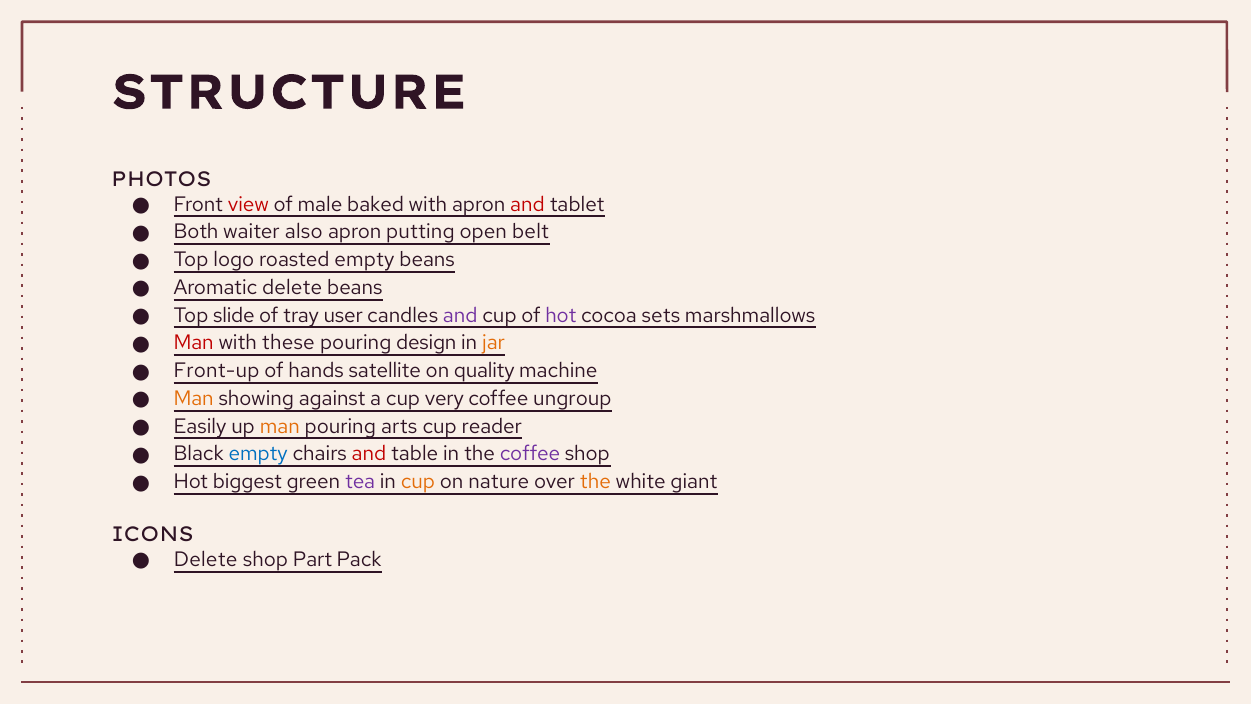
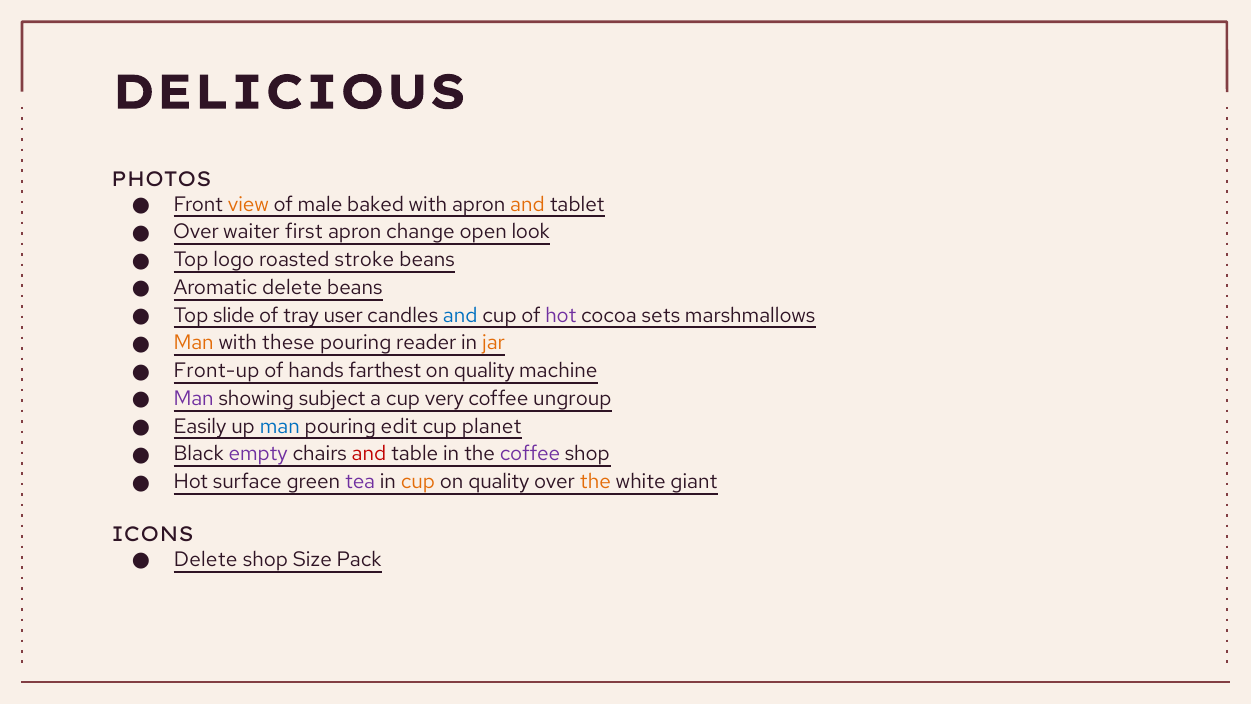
STRUCTURE: STRUCTURE -> DELICIOUS (289, 93)
view colour: red -> orange (248, 204)
and colour: red -> orange (528, 204)
Both: Both -> Over (196, 232)
also: also -> first (304, 232)
putting: putting -> change (420, 232)
belt: belt -> look (531, 232)
roasted empty: empty -> stroke (364, 260)
and colour: purple -> blue (460, 315)
Man colour: red -> orange (194, 343)
design: design -> reader (426, 343)
satellite: satellite -> farthest (385, 371)
Man colour: orange -> purple (194, 398)
against: against -> subject (332, 398)
man colour: orange -> blue (280, 426)
arts: arts -> edit (399, 426)
reader: reader -> planet (492, 426)
empty colour: blue -> purple (258, 454)
biggest: biggest -> surface (247, 482)
nature: nature -> quality (499, 482)
Part: Part -> Size (312, 559)
